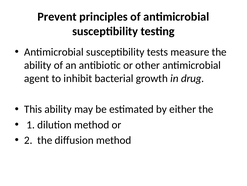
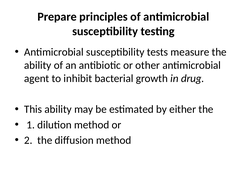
Prevent: Prevent -> Prepare (57, 17)
